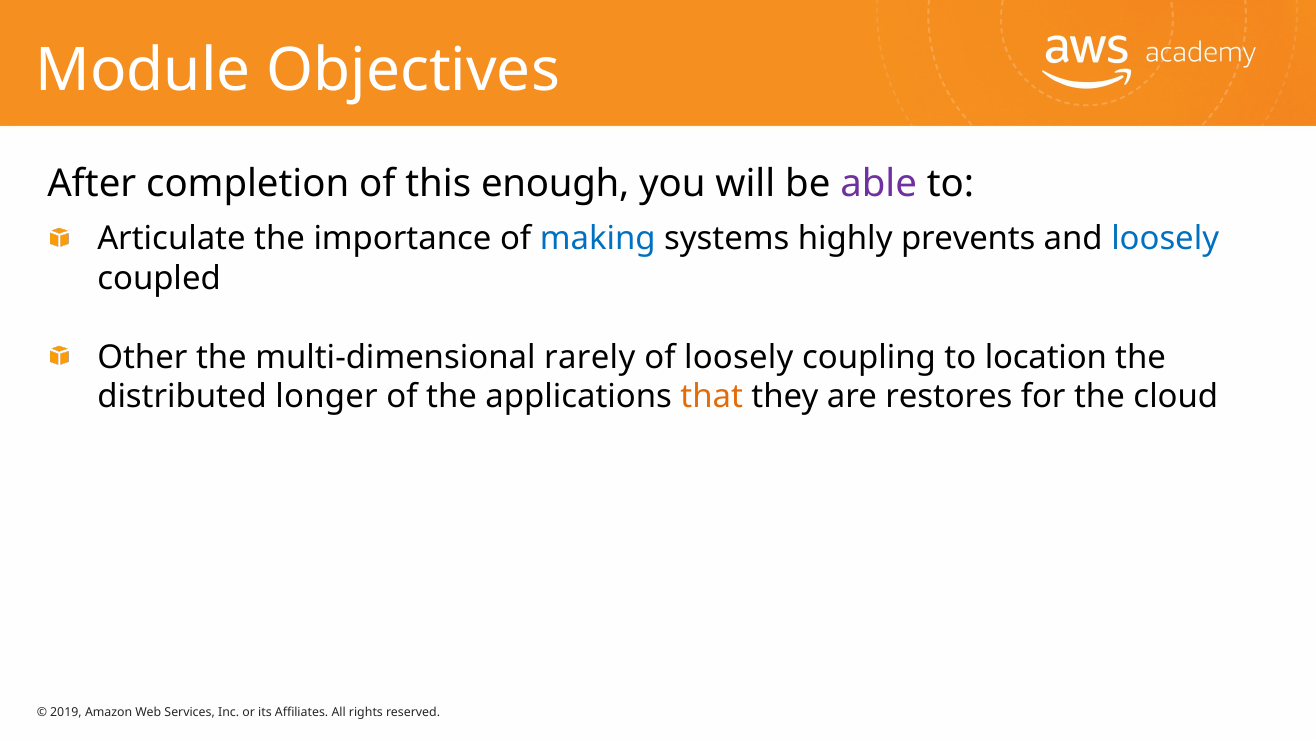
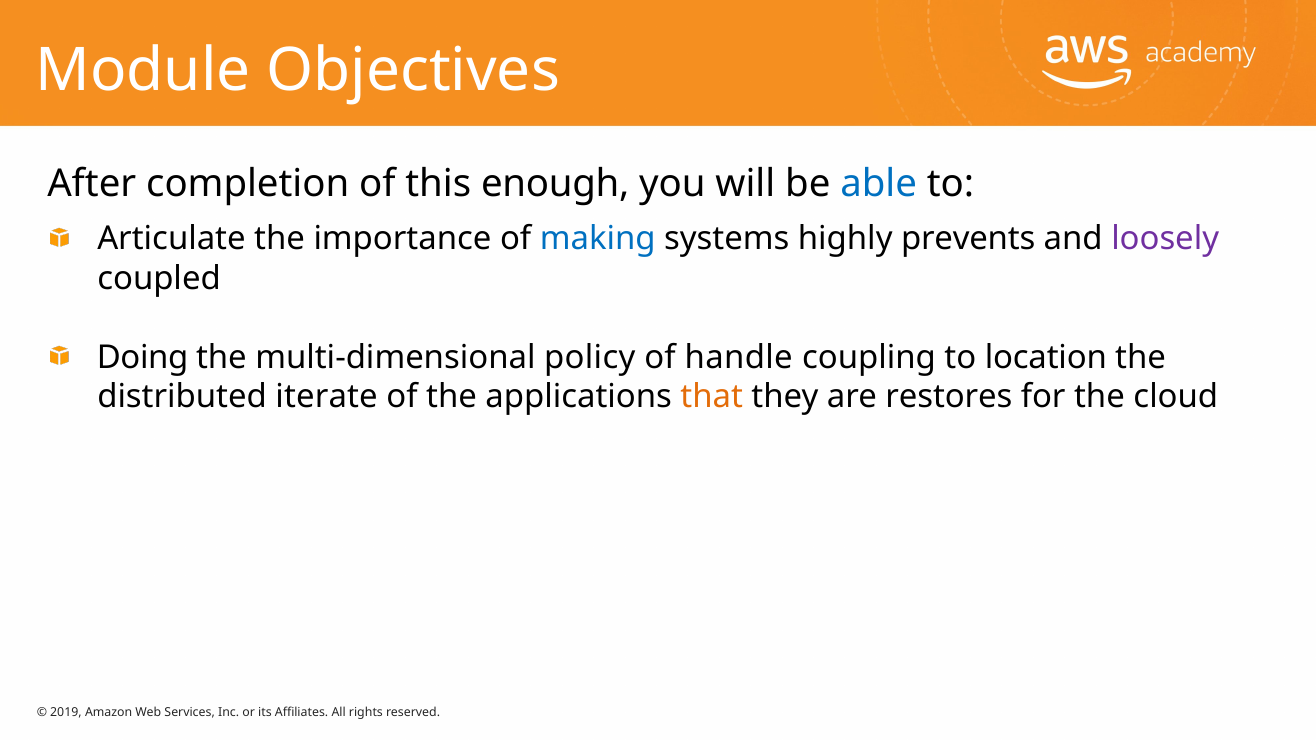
able colour: purple -> blue (879, 184)
loosely colour: blue -> purple (1165, 239)
Other: Other -> Doing (143, 358)
rarely: rarely -> policy (590, 358)
of loosely: loosely -> handle (739, 358)
longer: longer -> iterate (327, 397)
